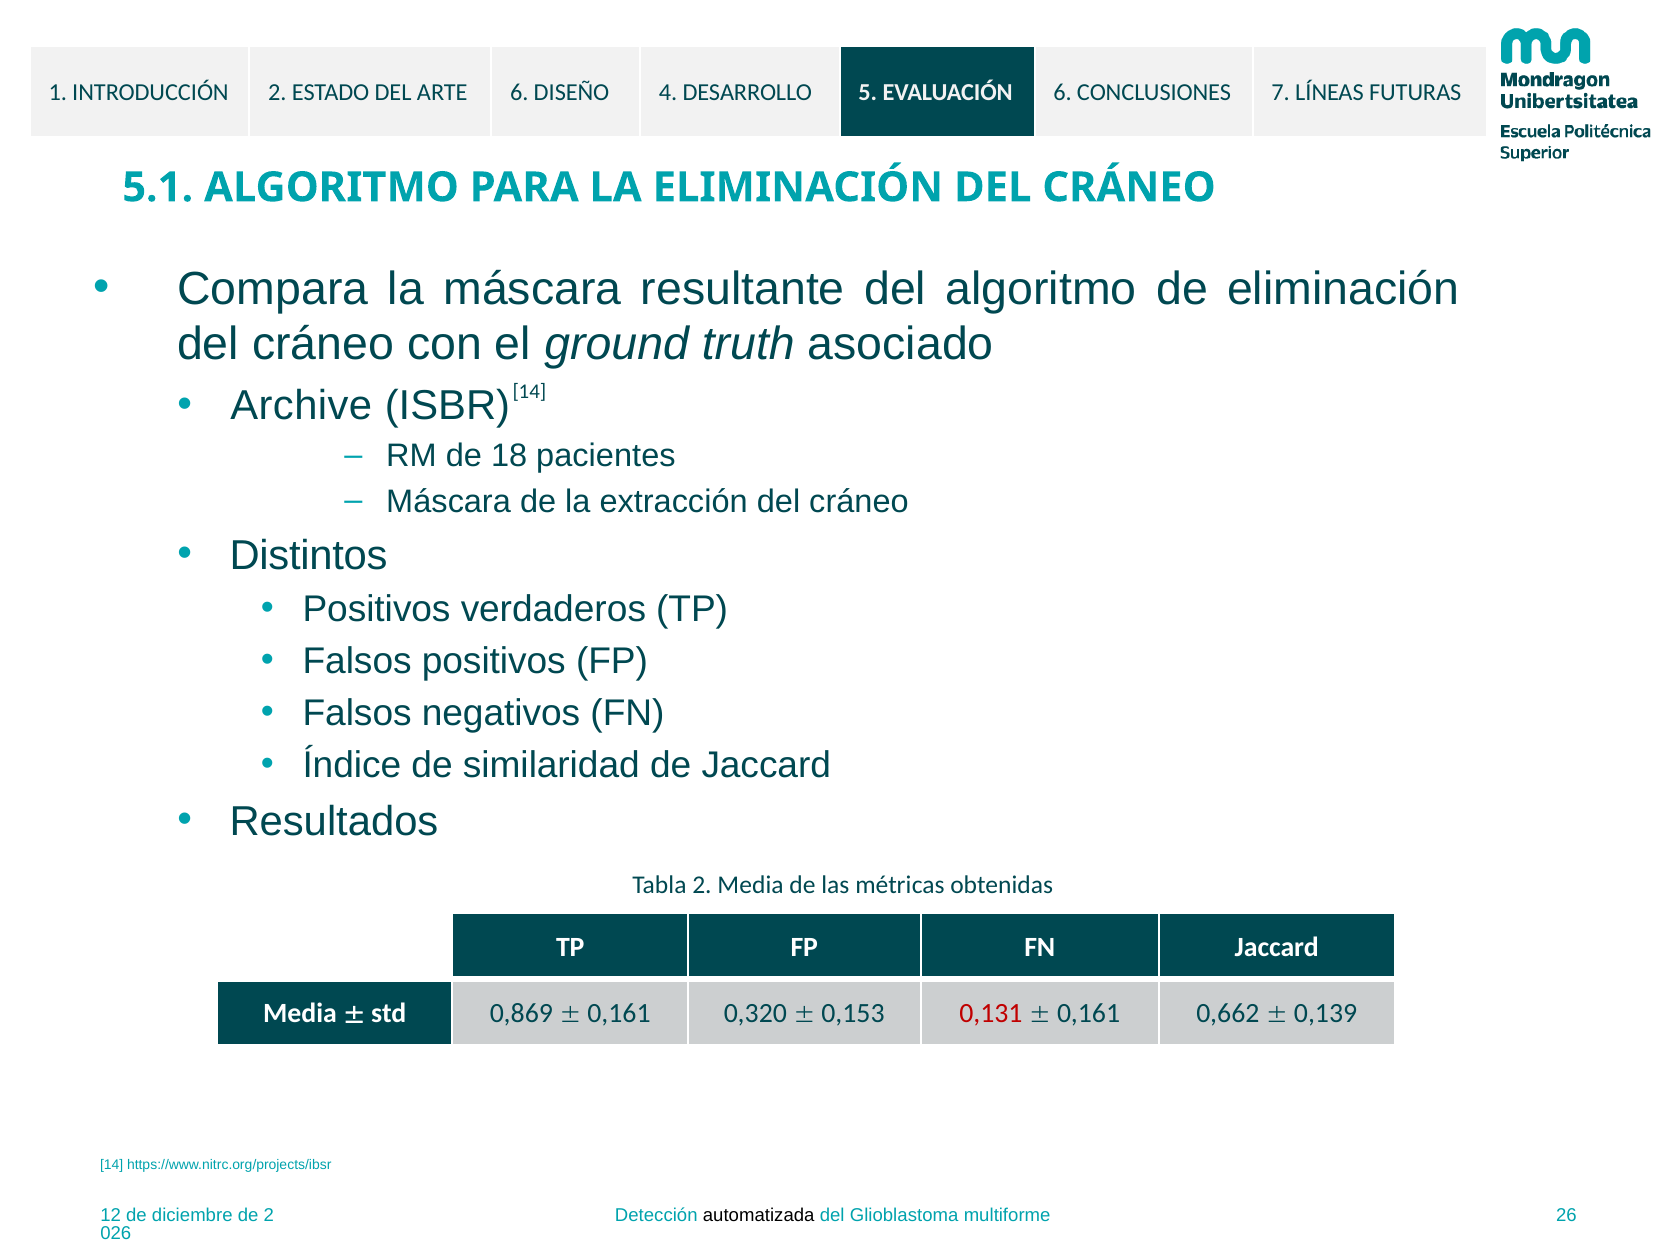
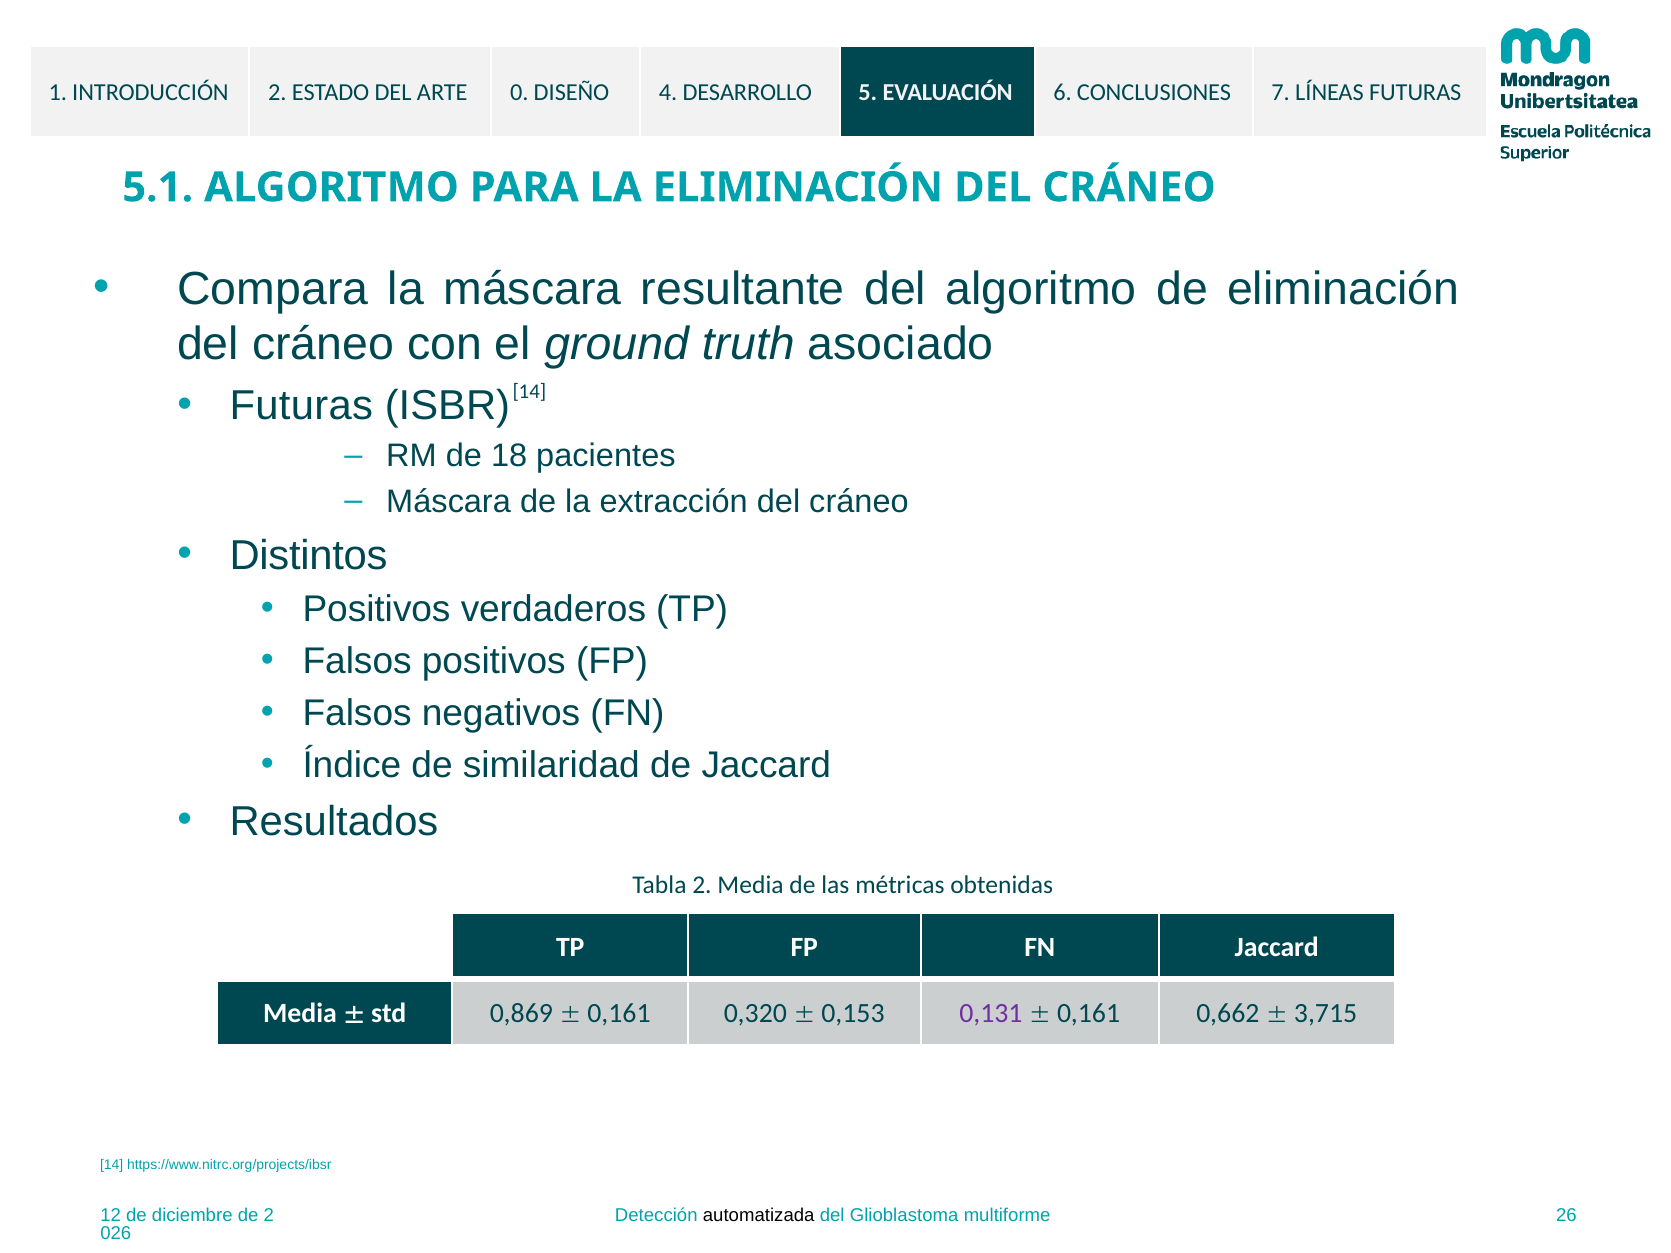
ARTE 6: 6 -> 0 (519, 93)
Archive: Archive -> Futuras (301, 406)
0,131 colour: red -> purple (991, 1014)
0,139: 0,139 -> 3,715 (1326, 1014)
